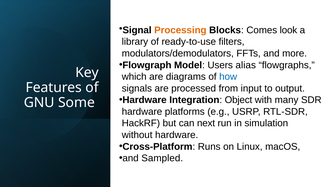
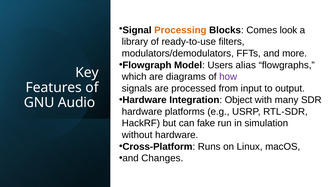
how colour: blue -> purple (228, 77)
Some: Some -> Audio (77, 103)
next: next -> fake (206, 123)
Sampled: Sampled -> Changes (162, 158)
